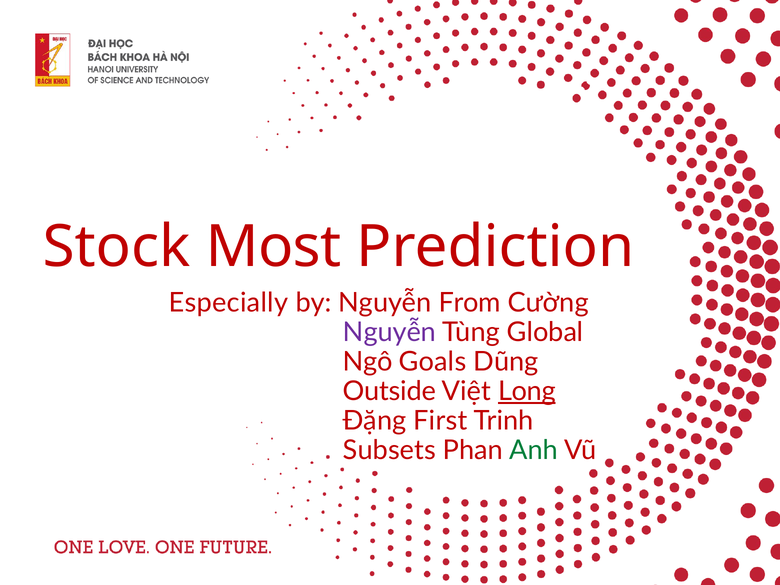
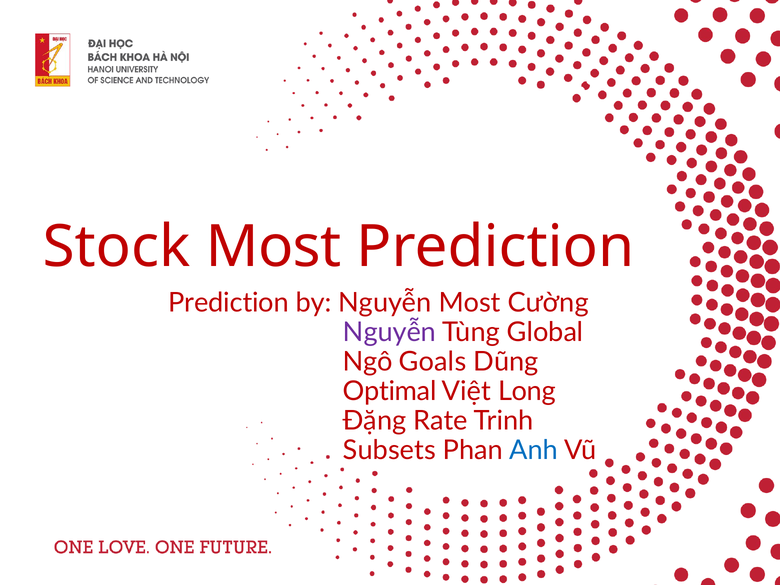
Especially: Especially -> Prediction (229, 303)
Nguyễn From: From -> Most (470, 303)
Outside: Outside -> Optimal (390, 391)
Long underline: present -> none (527, 391)
First: First -> Rate (441, 421)
Anh colour: green -> blue (534, 450)
